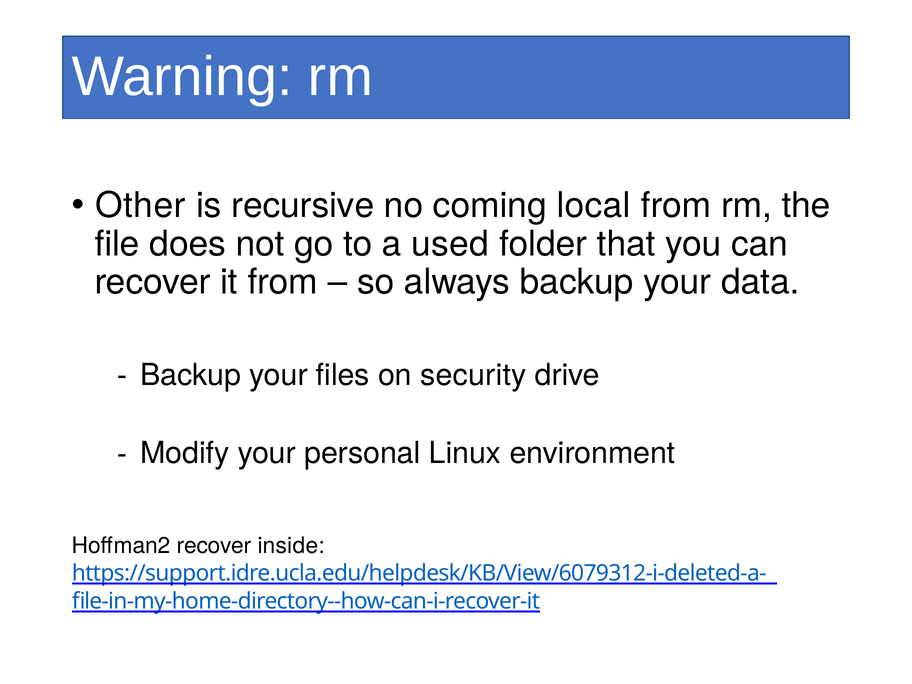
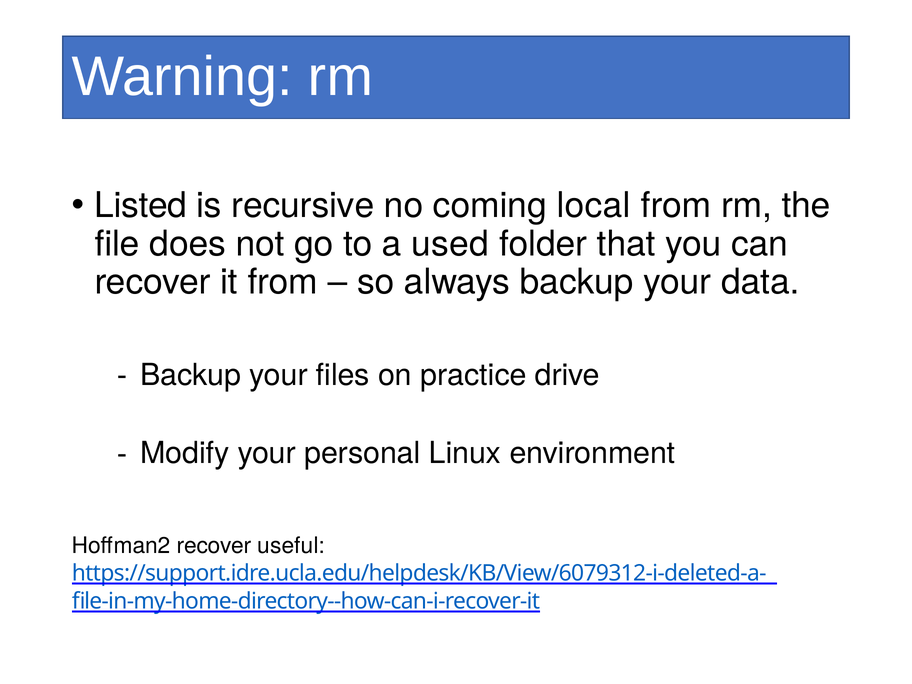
Other: Other -> Listed (141, 206)
security: security -> practice (473, 375)
inside: inside -> useful (291, 546)
